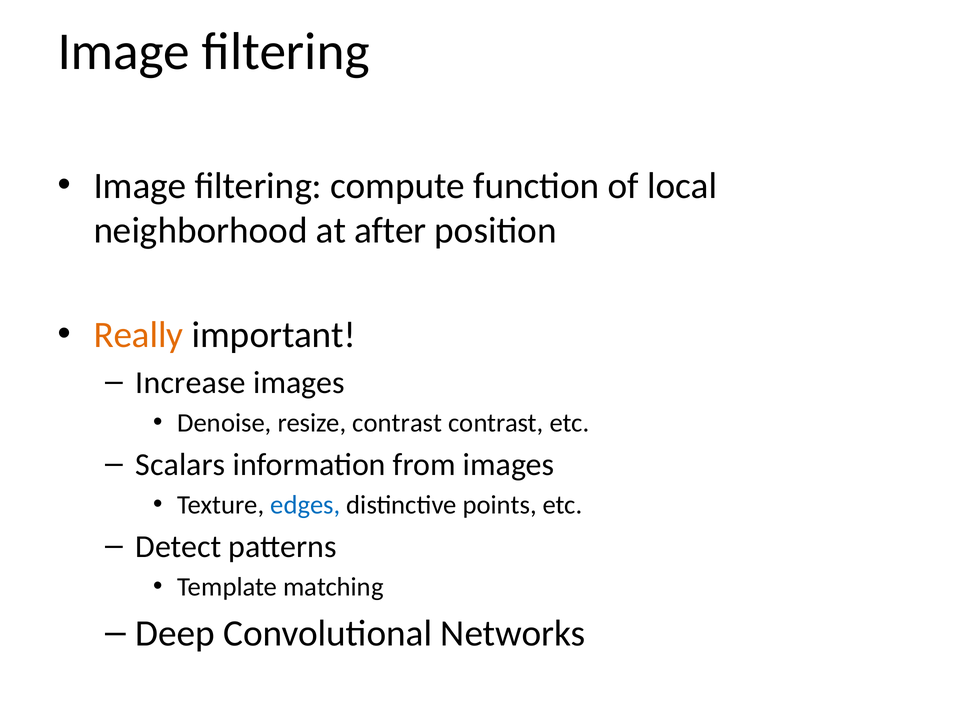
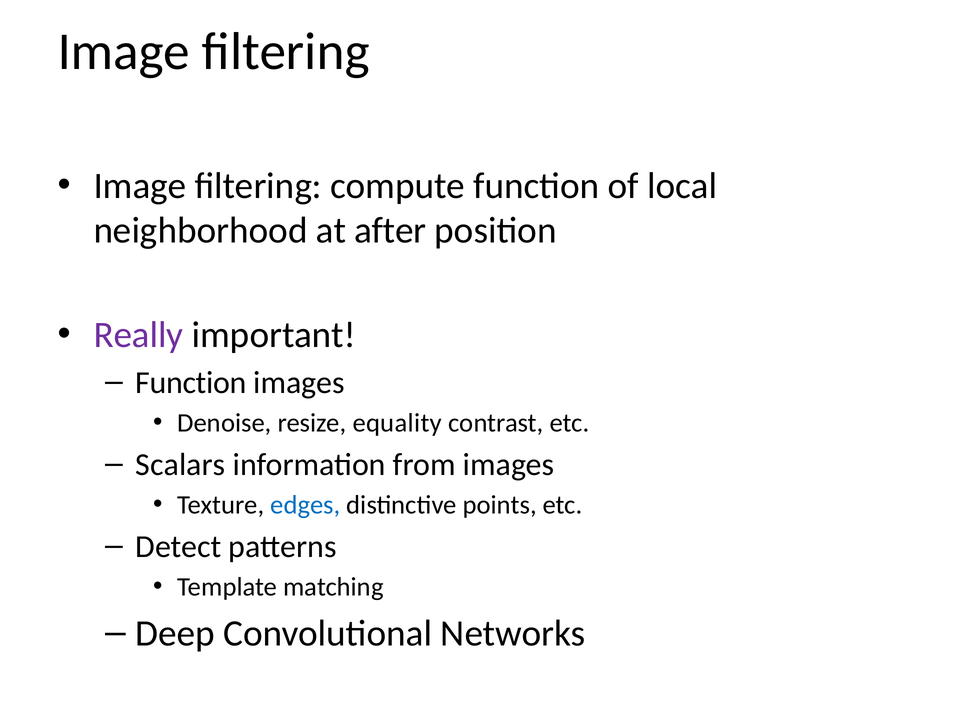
Really colour: orange -> purple (138, 335)
Increase: Increase -> Function (191, 383)
resize contrast: contrast -> equality (397, 423)
